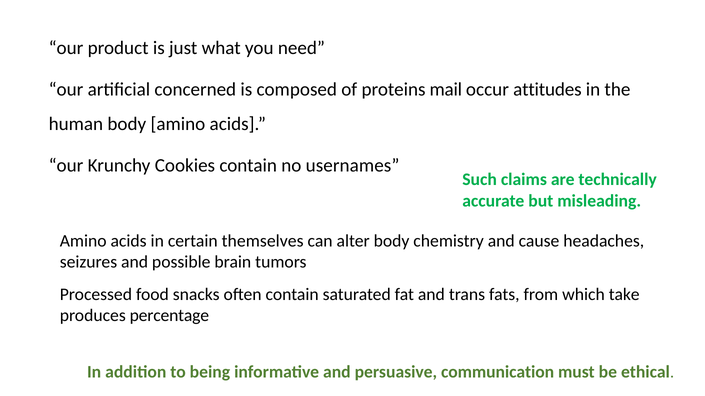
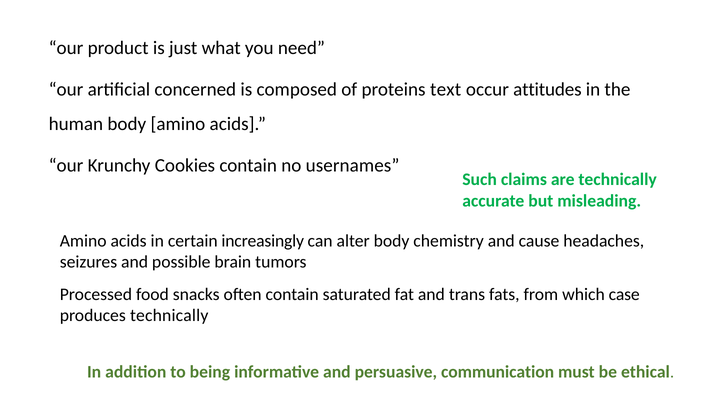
mail: mail -> text (446, 90)
themselves: themselves -> increasingly (263, 241)
take: take -> case (624, 295)
produces percentage: percentage -> technically (169, 316)
